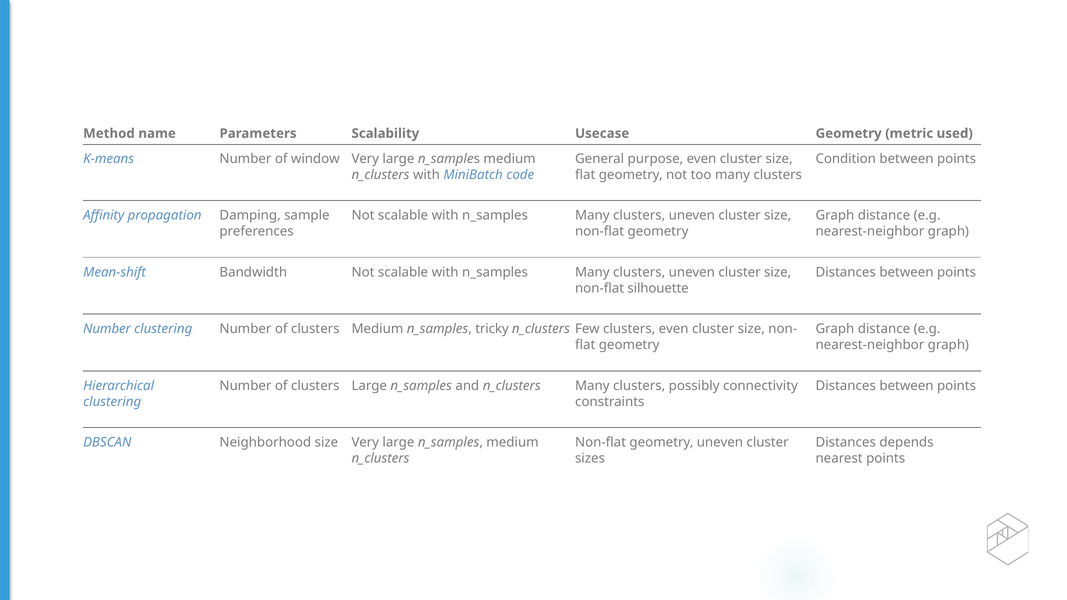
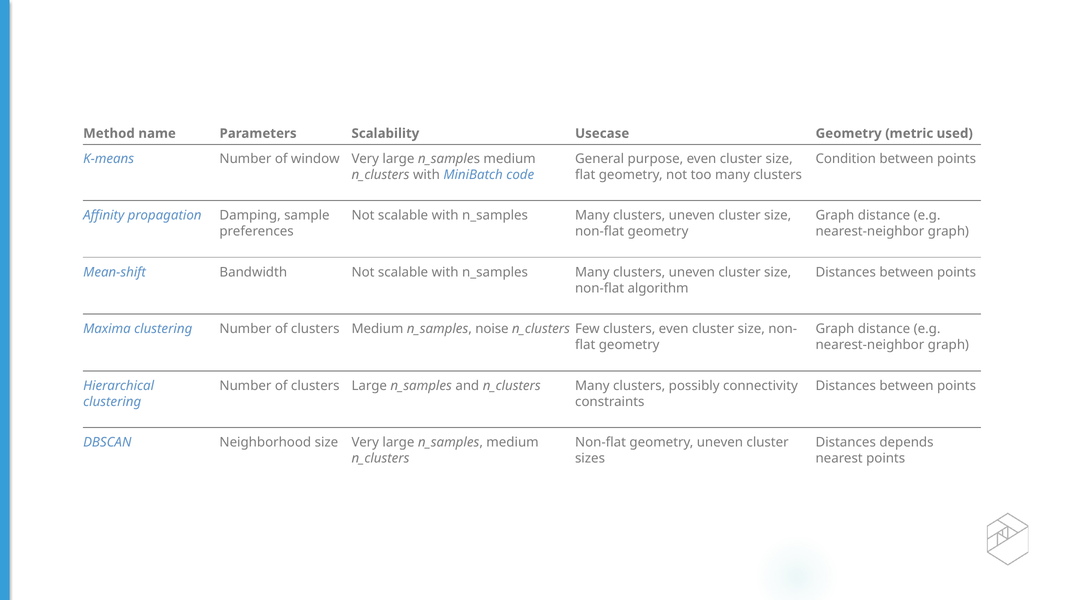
silhouette: silhouette -> algorithm (658, 288)
Number: Number -> Maxima (107, 329)
tricky: tricky -> noise (492, 329)
